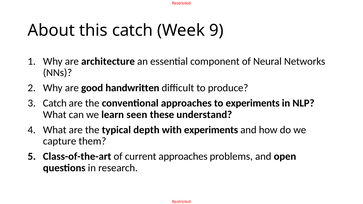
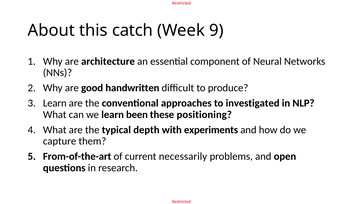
Catch: Catch -> Learn (55, 103)
to experiments: experiments -> investigated (253, 103)
seen: seen -> been (137, 115)
understand: understand -> positioning (204, 115)
Class-of-the-art: Class-of-the-art -> From-of-the-art (77, 157)
current approaches: approaches -> necessarily (183, 157)
